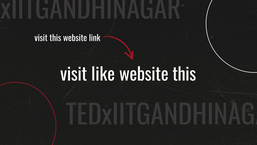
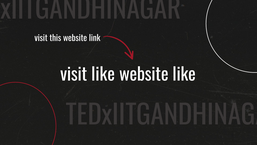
website this: this -> like (184, 75)
